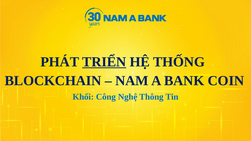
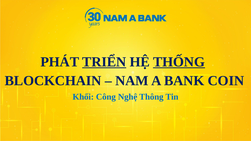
THỐNG underline: none -> present (179, 62)
